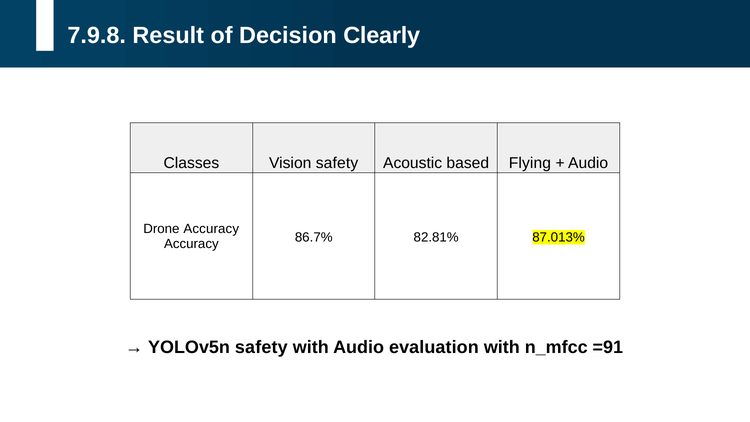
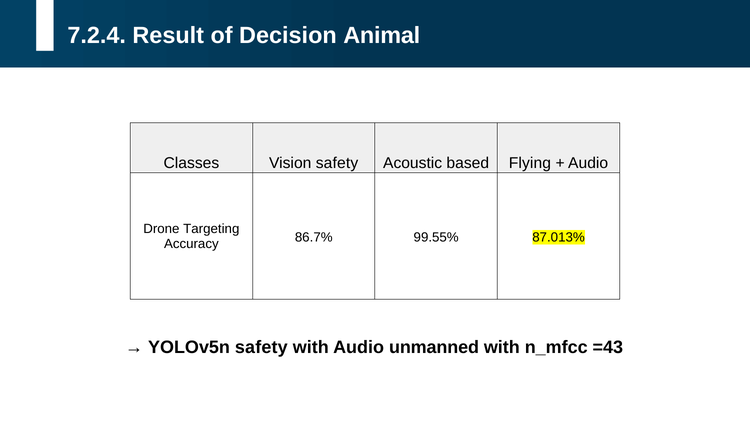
7.9.8: 7.9.8 -> 7.2.4 (97, 35)
Clearly: Clearly -> Animal (382, 35)
Drone Accuracy: Accuracy -> Targeting (211, 229)
82.81%: 82.81% -> 99.55% (436, 237)
evaluation: evaluation -> unmanned (434, 347)
=91: =91 -> =43 (608, 347)
